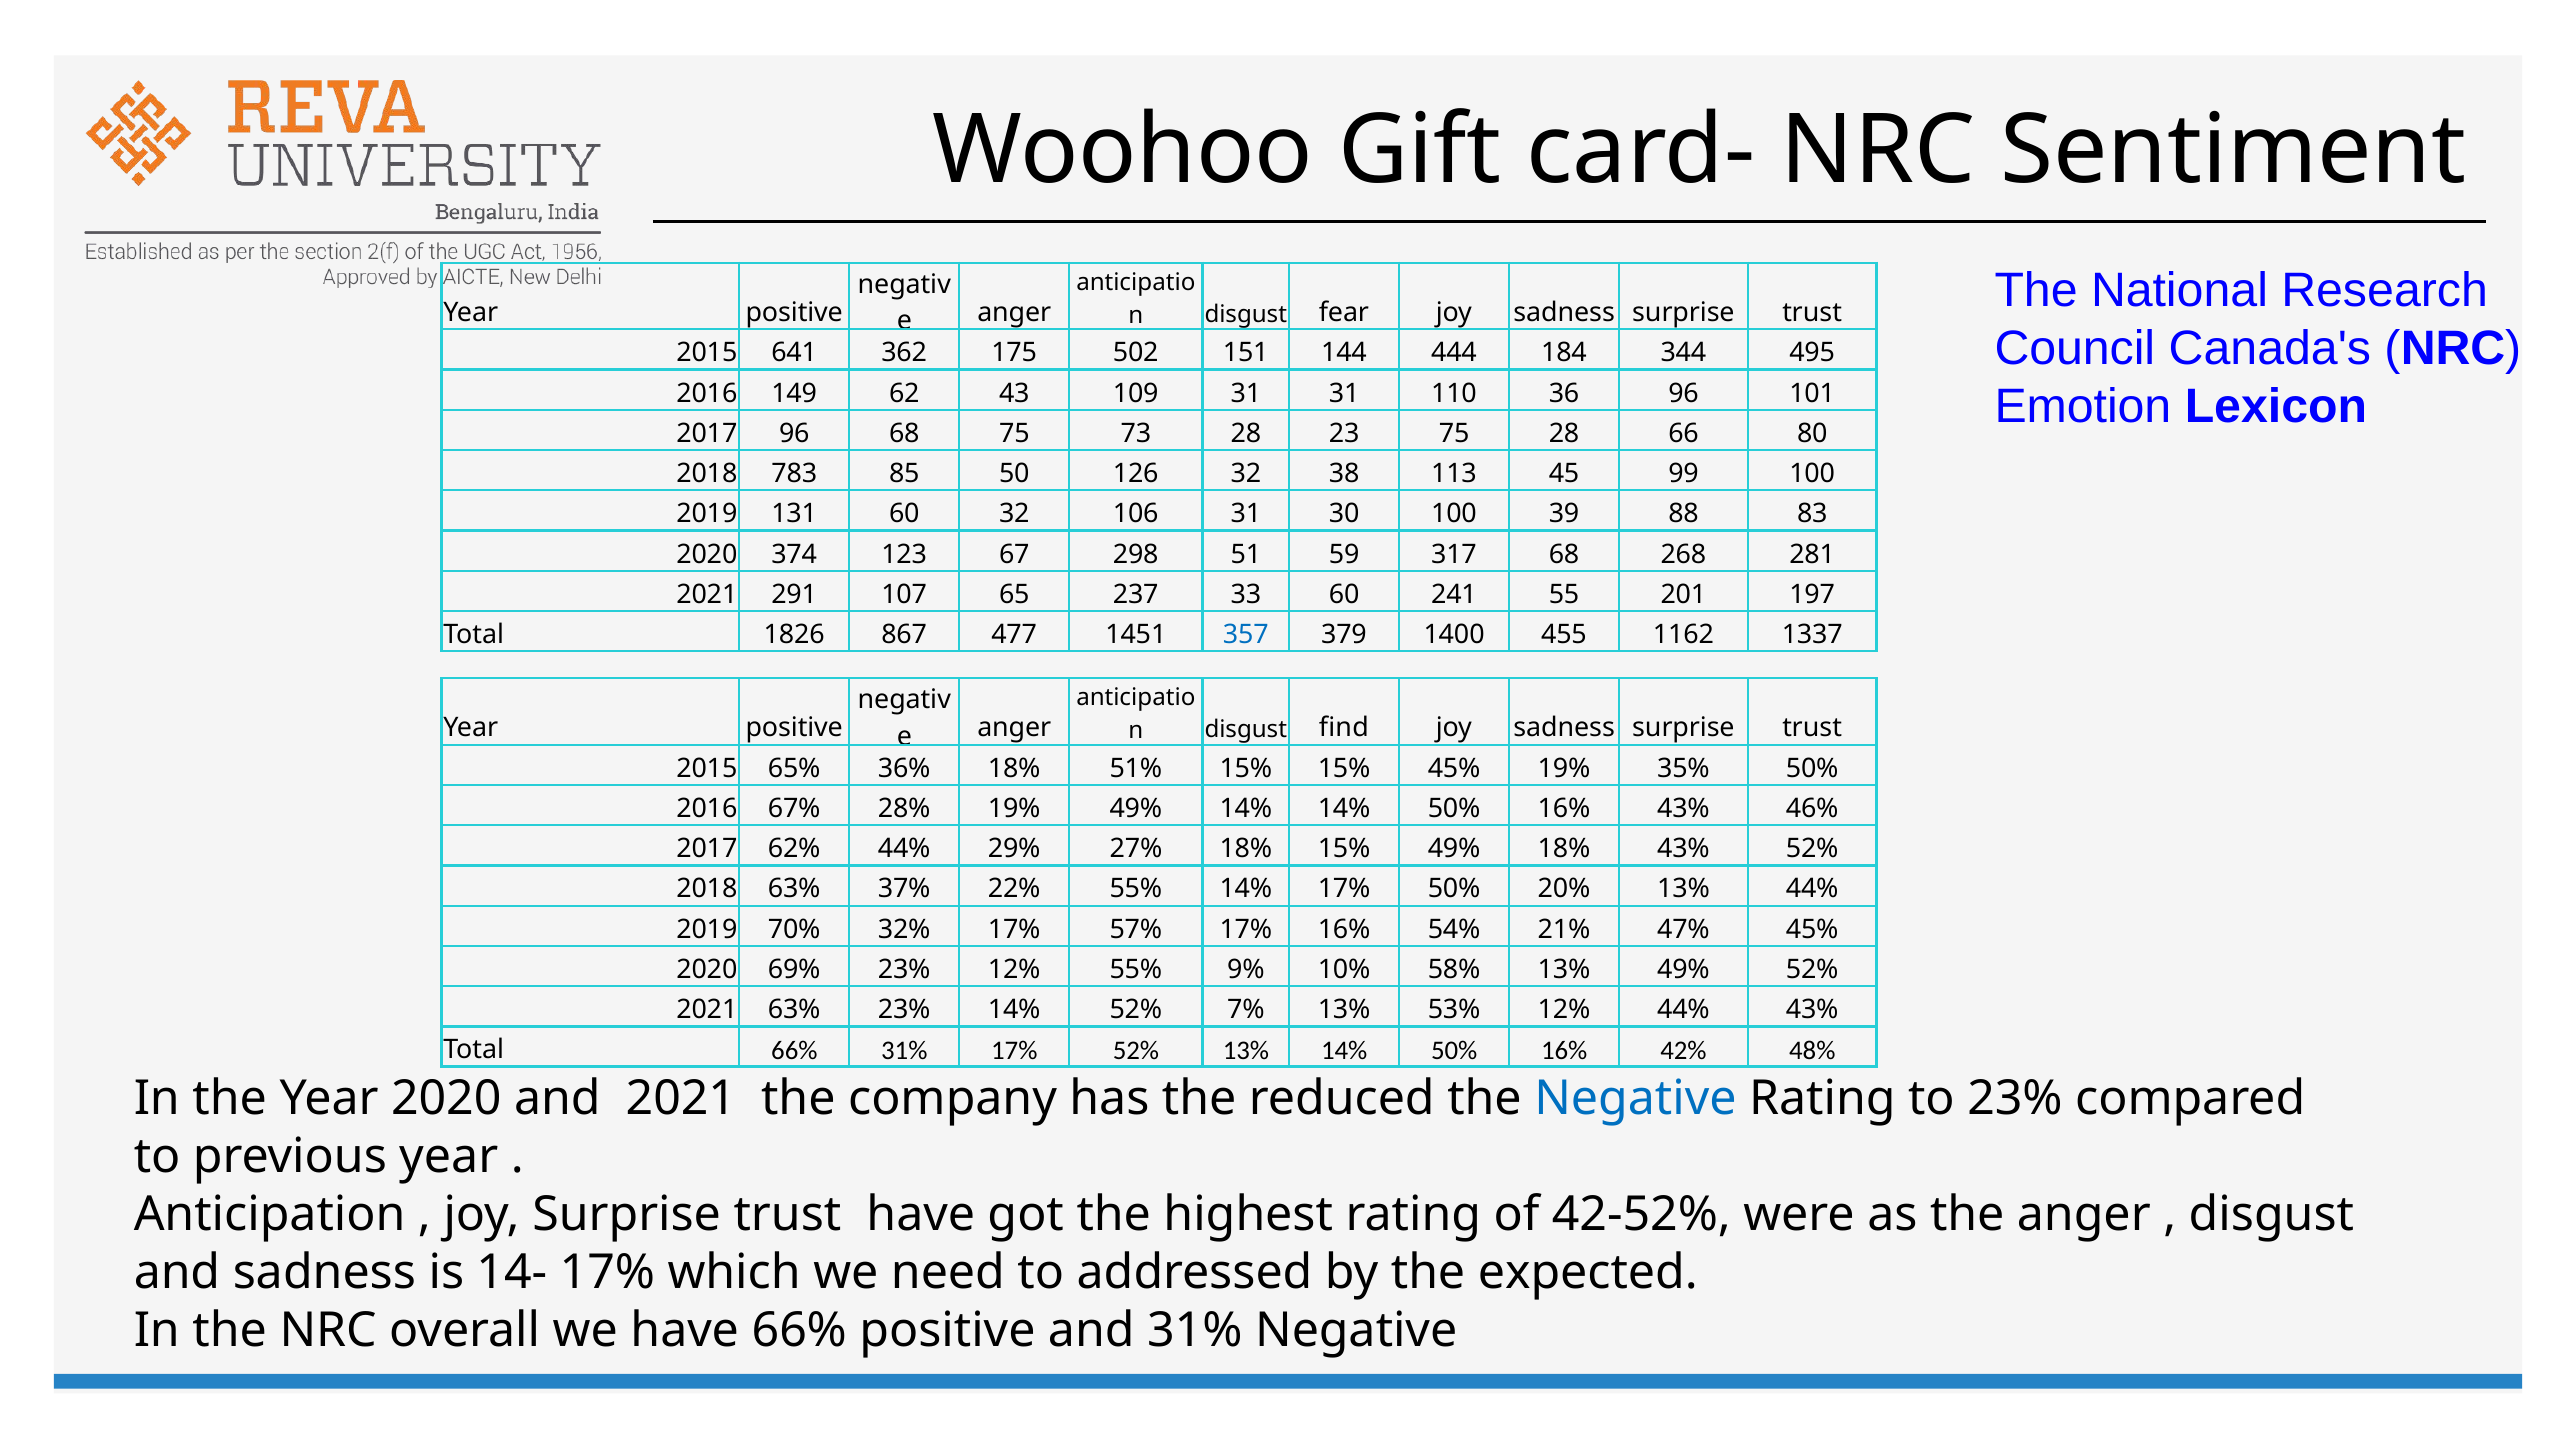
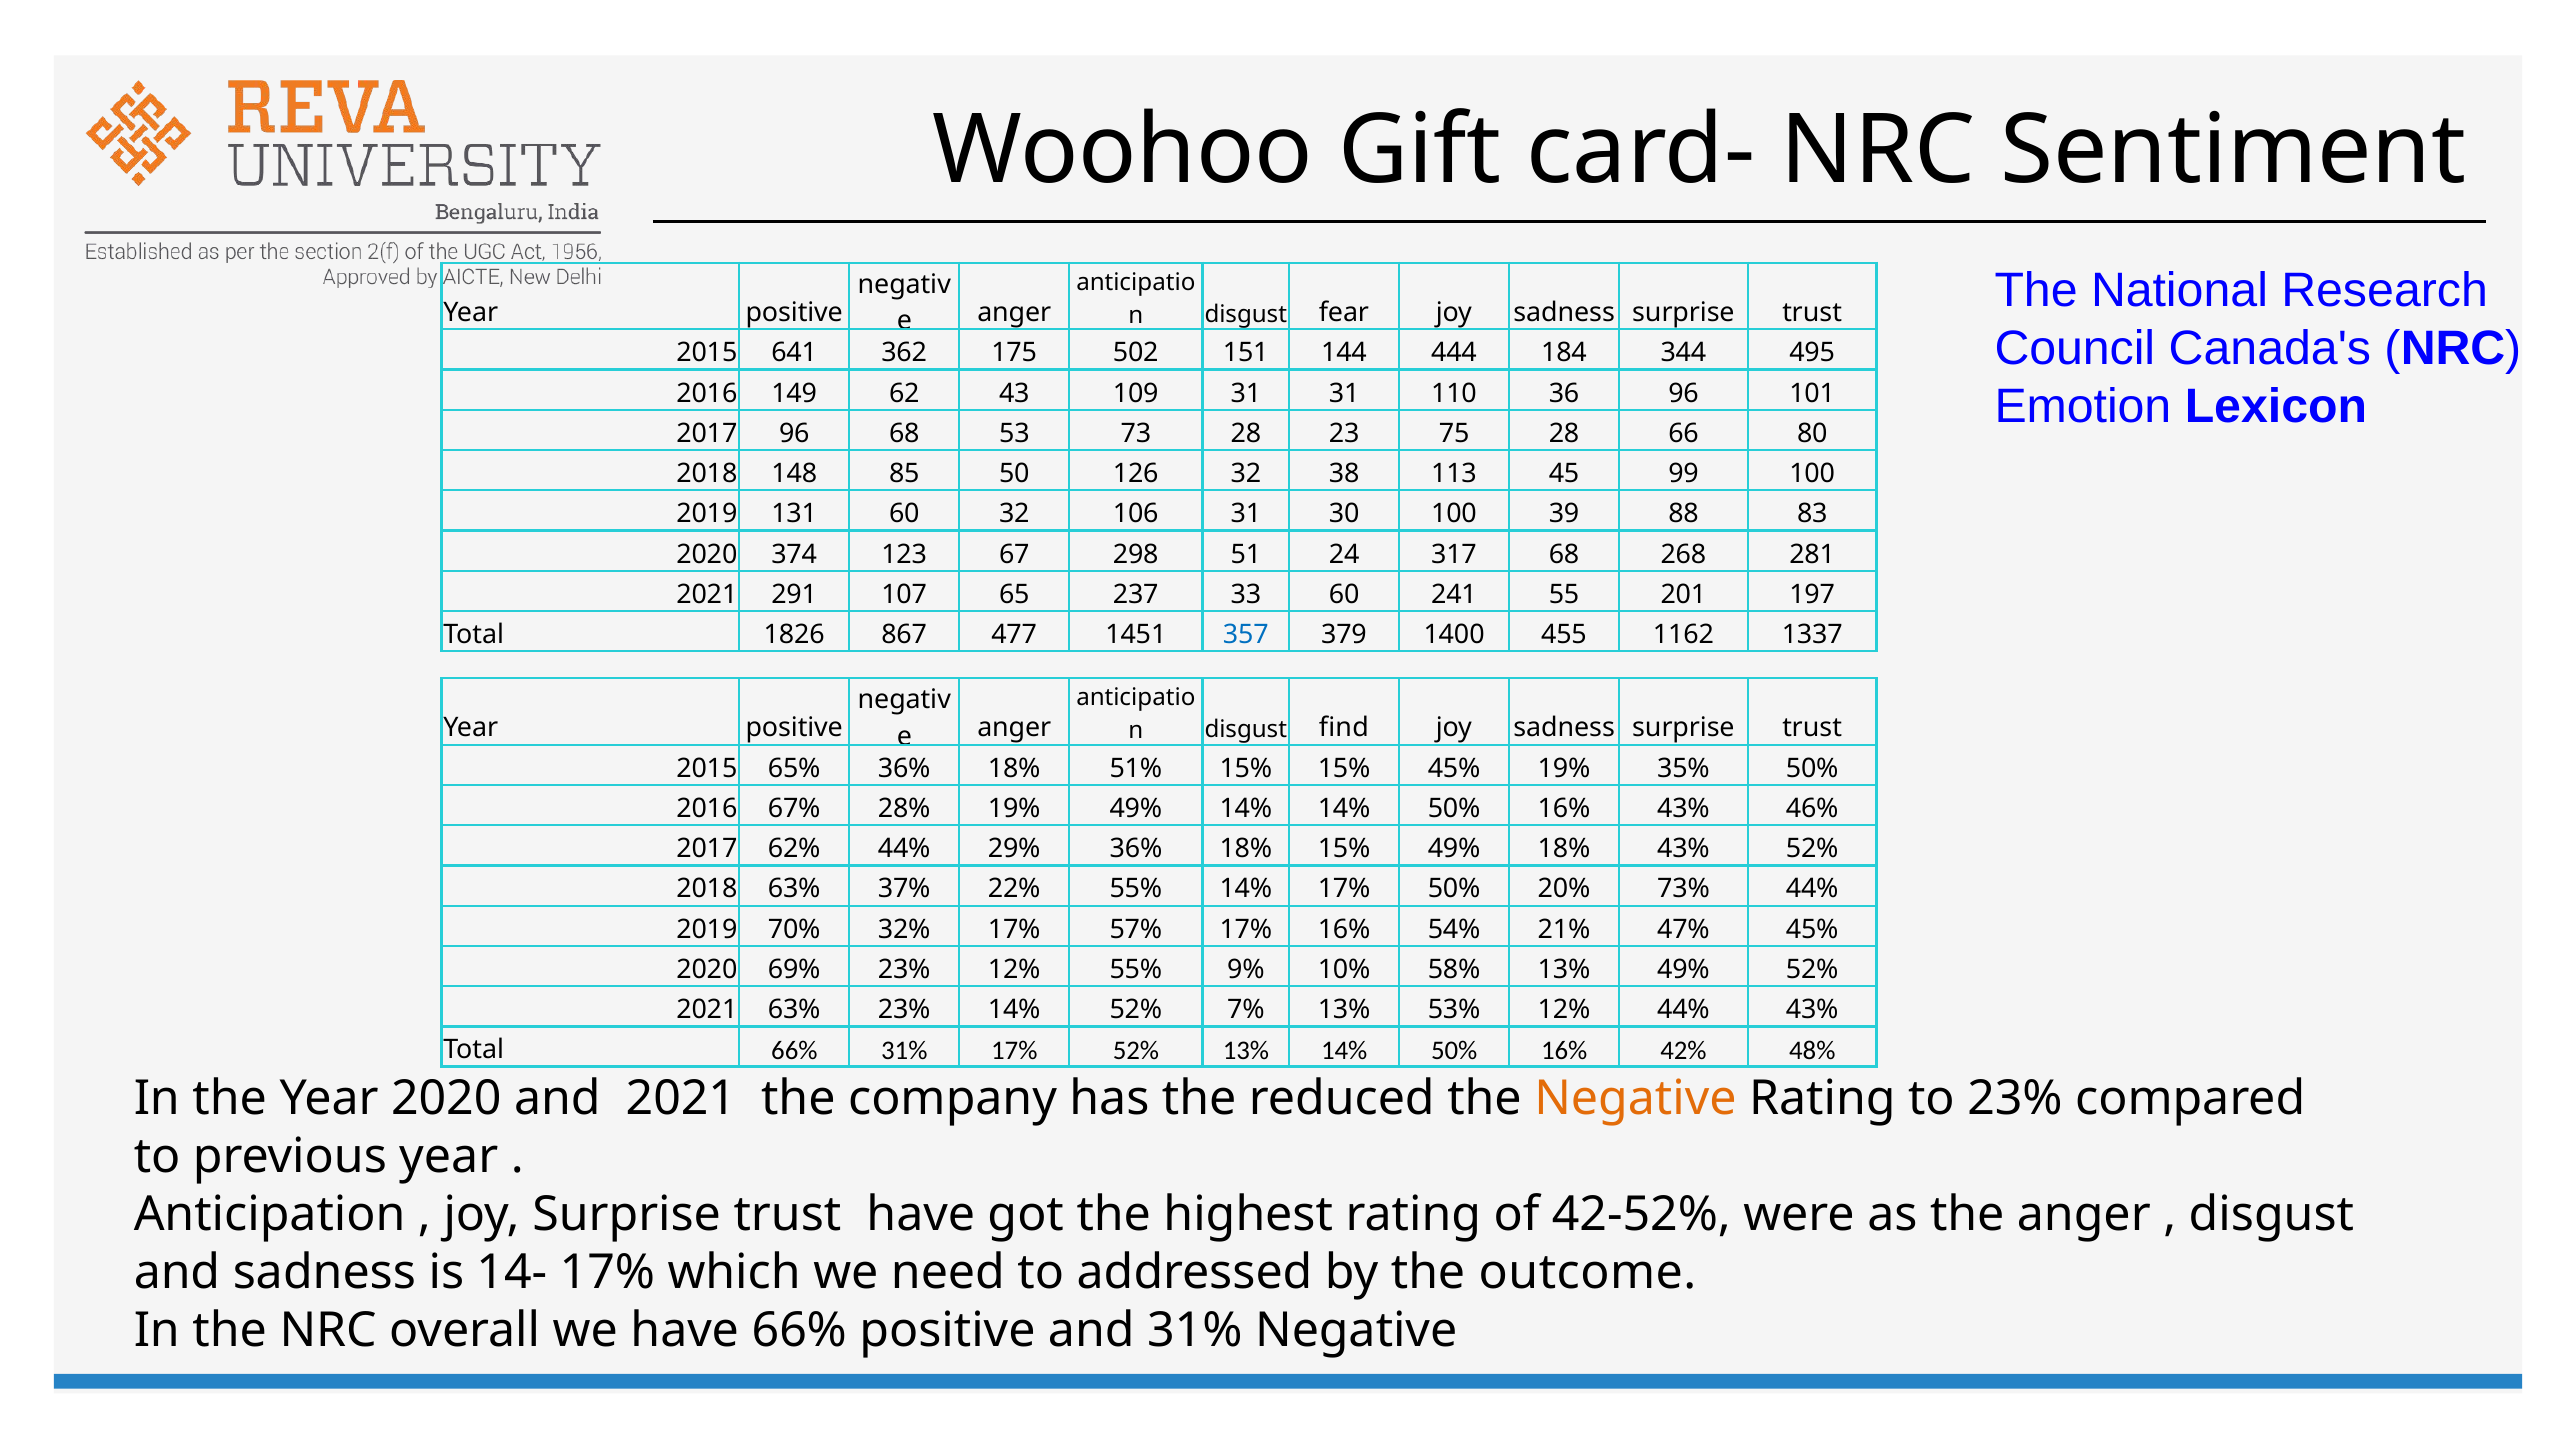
68 75: 75 -> 53 (1014, 433)
783: 783 -> 148 (794, 474)
59: 59 -> 24 (1344, 554)
29% 27%: 27% -> 36% (1136, 849)
20% 13%: 13% -> 73% (1684, 889)
Negative colour: blue -> orange (1635, 1098)
expected: expected -> outcome (1588, 1272)
